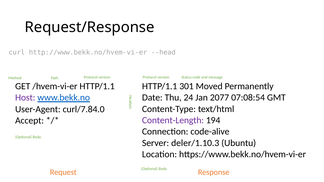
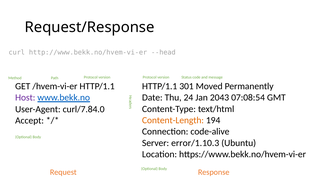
2077: 2077 -> 2043 (220, 98)
Content-Length colour: purple -> orange (173, 120)
deler/1.10.3: deler/1.10.3 -> error/1.10.3 (195, 143)
